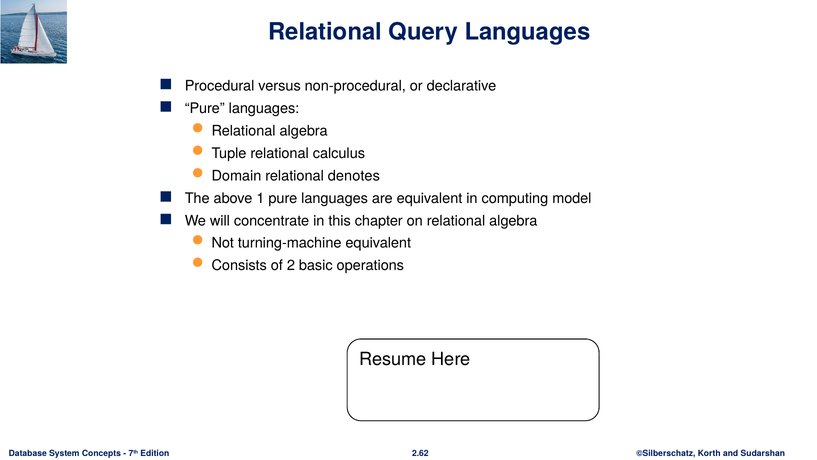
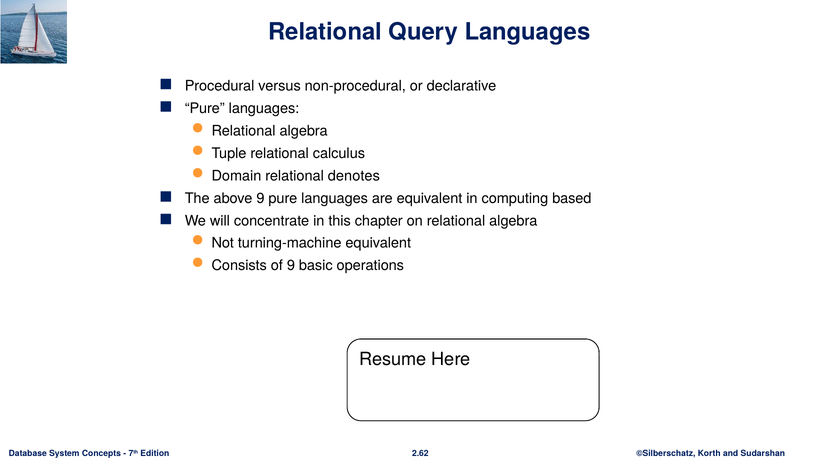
above 1: 1 -> 9 (260, 198)
model: model -> based (572, 198)
of 2: 2 -> 9 (291, 265)
